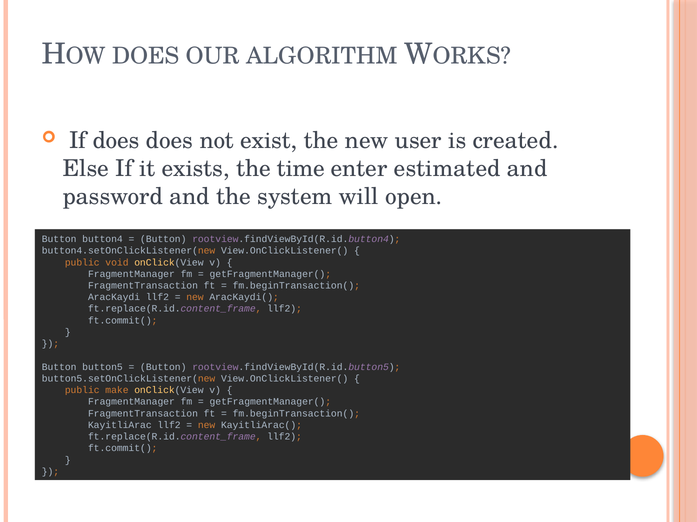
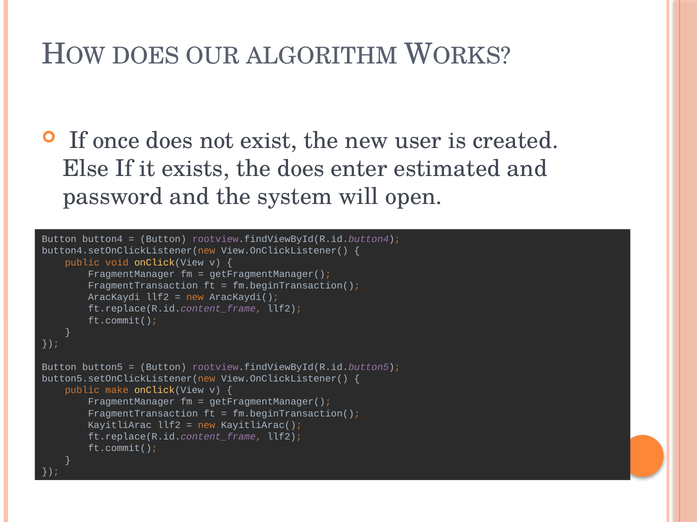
If does: does -> once (116, 141)
the time: time -> does (301, 169)
